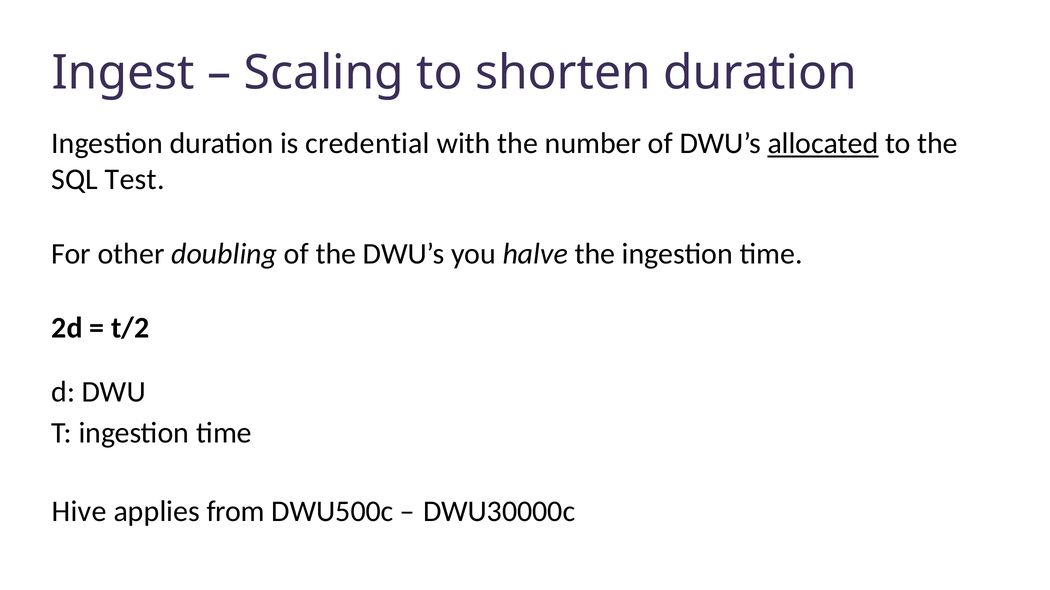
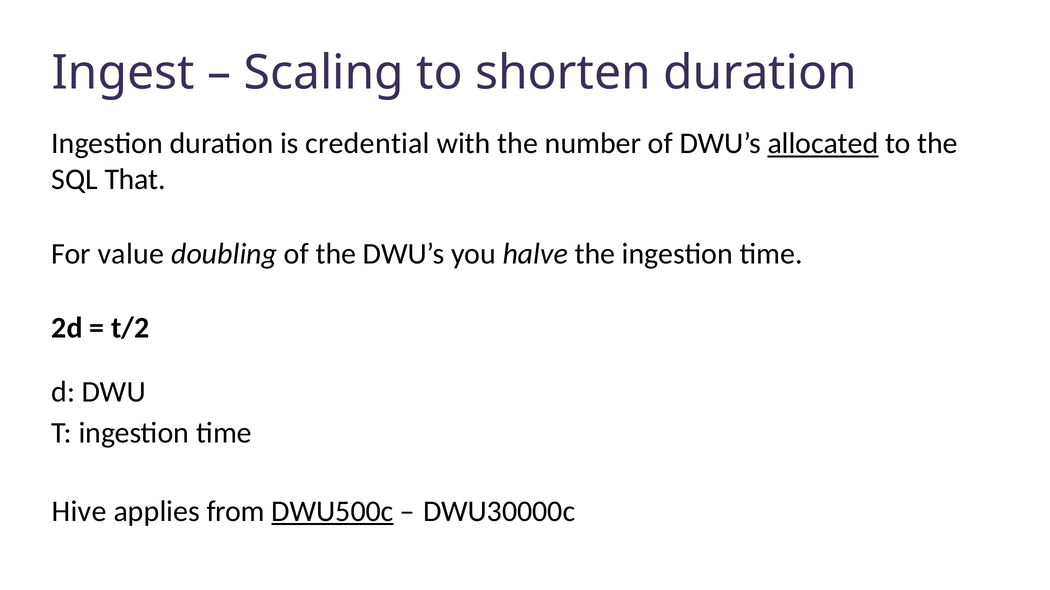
Test: Test -> That (135, 180)
other: other -> value (131, 254)
DWU500c underline: none -> present (332, 512)
